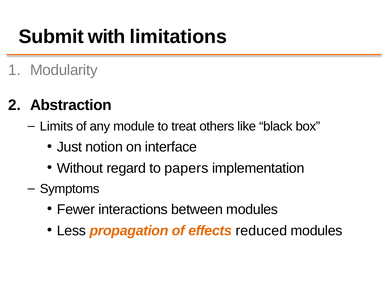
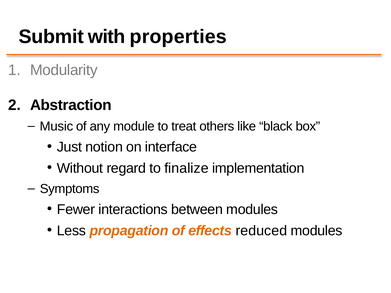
limitations: limitations -> properties (178, 37)
Limits: Limits -> Music (56, 127)
papers: papers -> finalize (186, 168)
